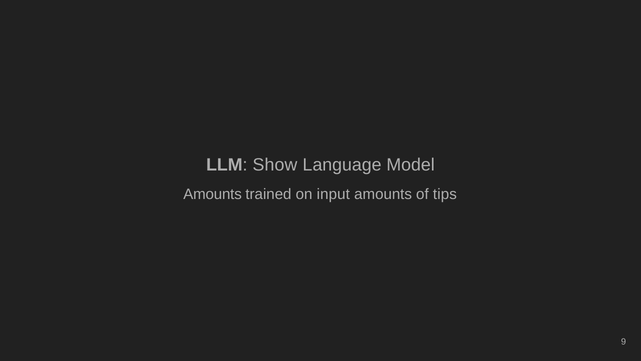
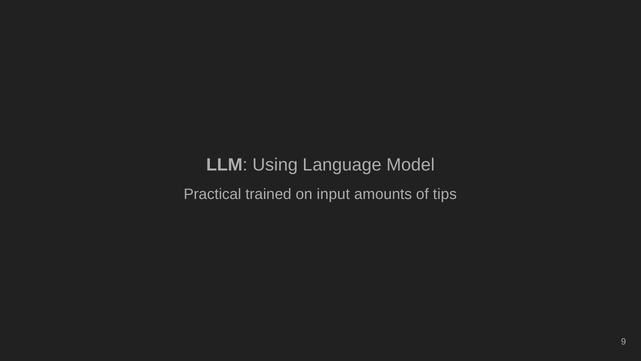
Show: Show -> Using (275, 165)
Amounts: Amounts -> Practical (212, 194)
